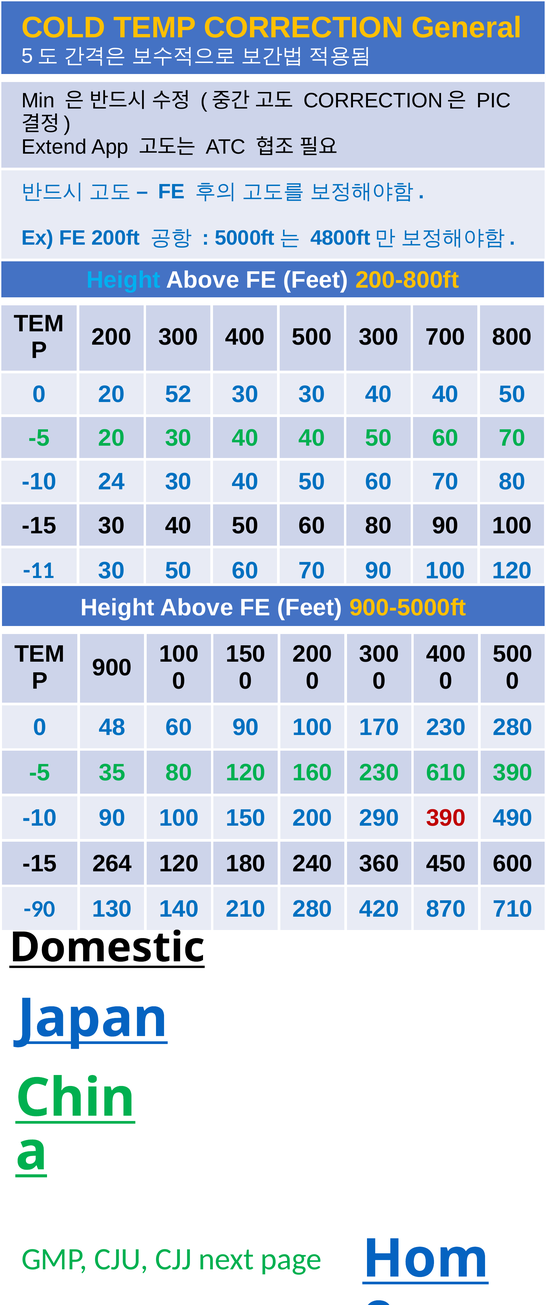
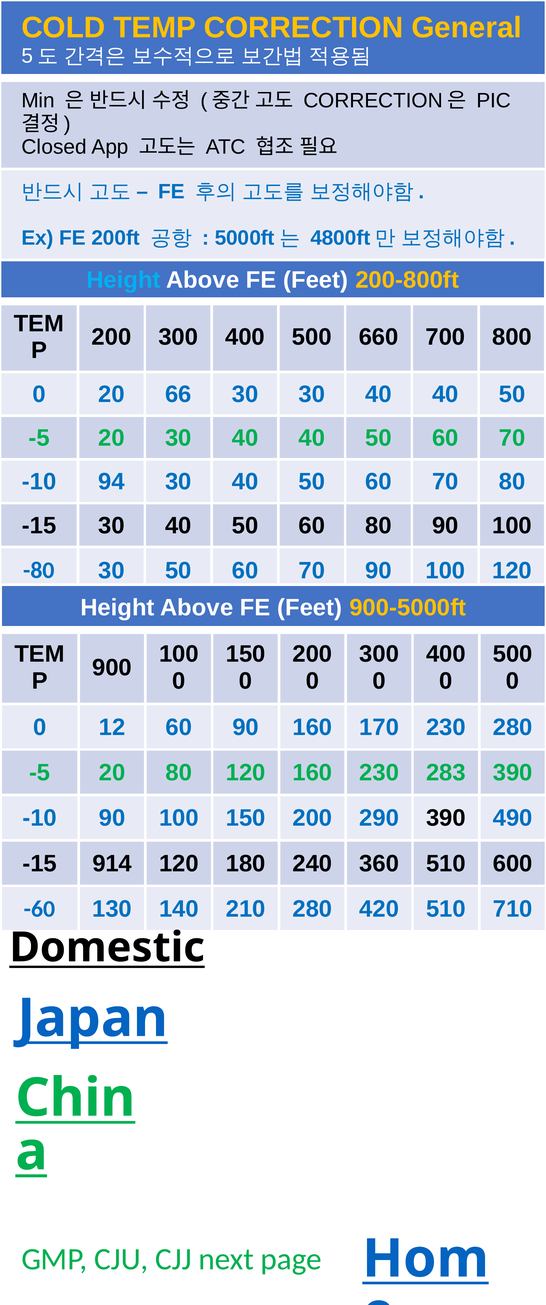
Extend: Extend -> Closed (54, 147)
500 300: 300 -> 660 (379, 337)
52: 52 -> 66 (178, 395)
24: 24 -> 94 (111, 482)
-11: -11 -> -80 (39, 571)
48: 48 -> 12 (112, 728)
60 90 100: 100 -> 160 (312, 728)
35: 35 -> 20 (112, 773)
610: 610 -> 283 (446, 773)
390 colour: red -> black (446, 819)
264: 264 -> 914 (112, 864)
360 450: 450 -> 510 (446, 864)
-90: -90 -> -60 (40, 910)
420 870: 870 -> 510 (446, 910)
